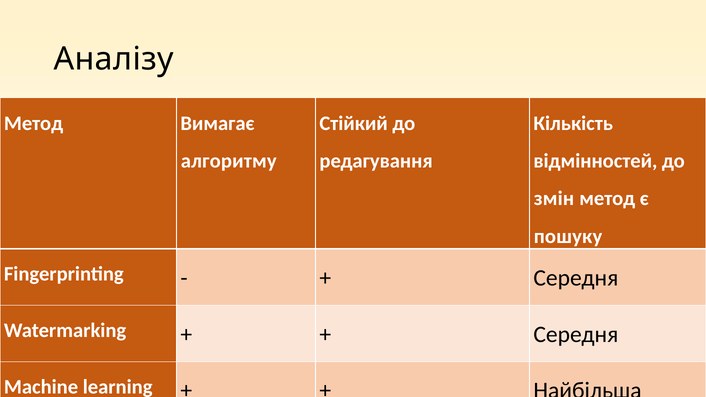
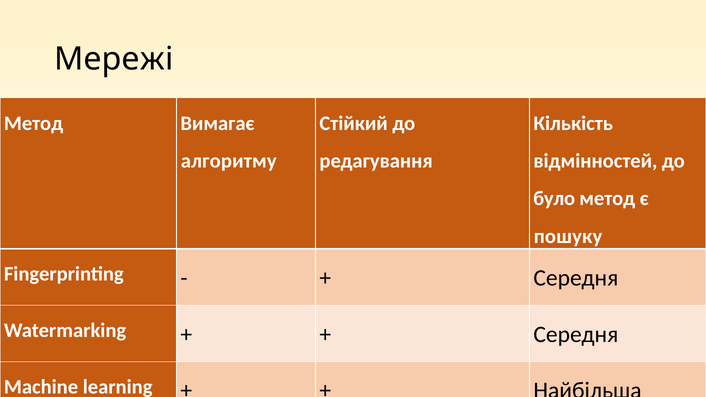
Аналізу: Аналізу -> Мережі (114, 59)
змін: змін -> було (554, 199)
